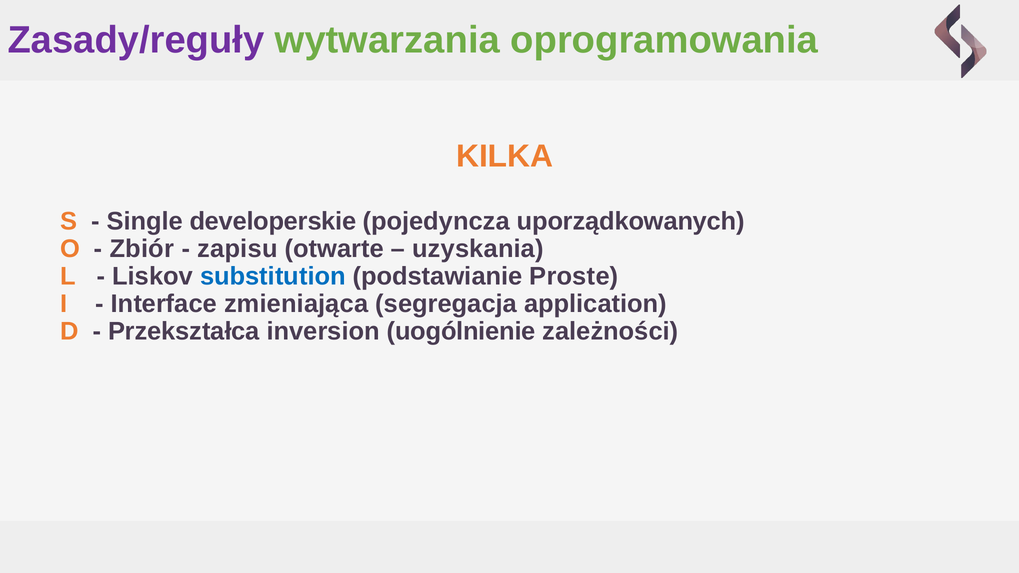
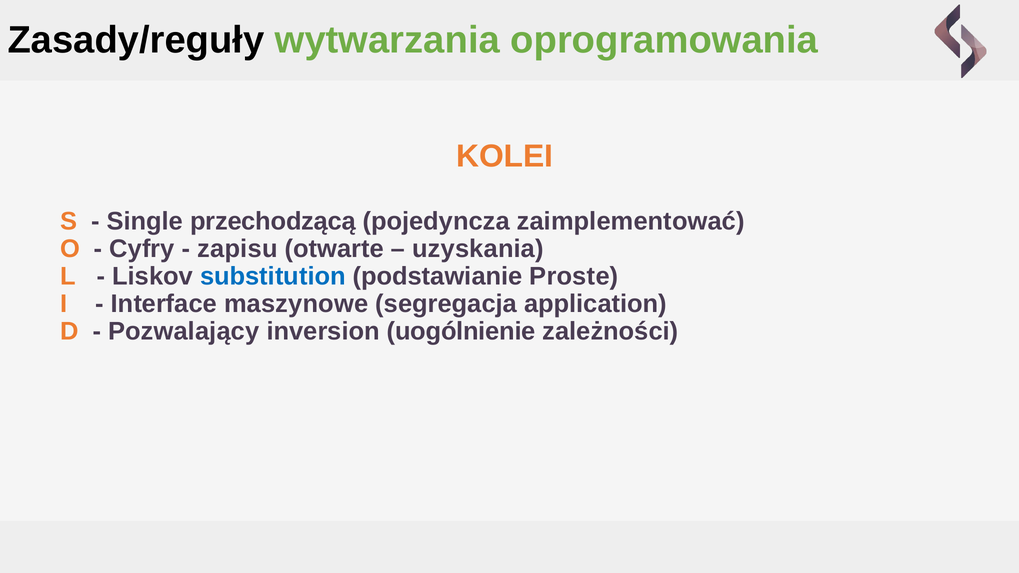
Zasady/reguły colour: purple -> black (136, 40)
KILKA: KILKA -> KOLEI (505, 156)
developerskie: developerskie -> przechodzącą (273, 221)
uporządkowanych: uporządkowanych -> zaimplementować (631, 221)
Zbiór: Zbiór -> Cyfry (142, 249)
zmieniająca: zmieniająca -> maszynowe (296, 304)
Przekształca: Przekształca -> Pozwalający (184, 331)
